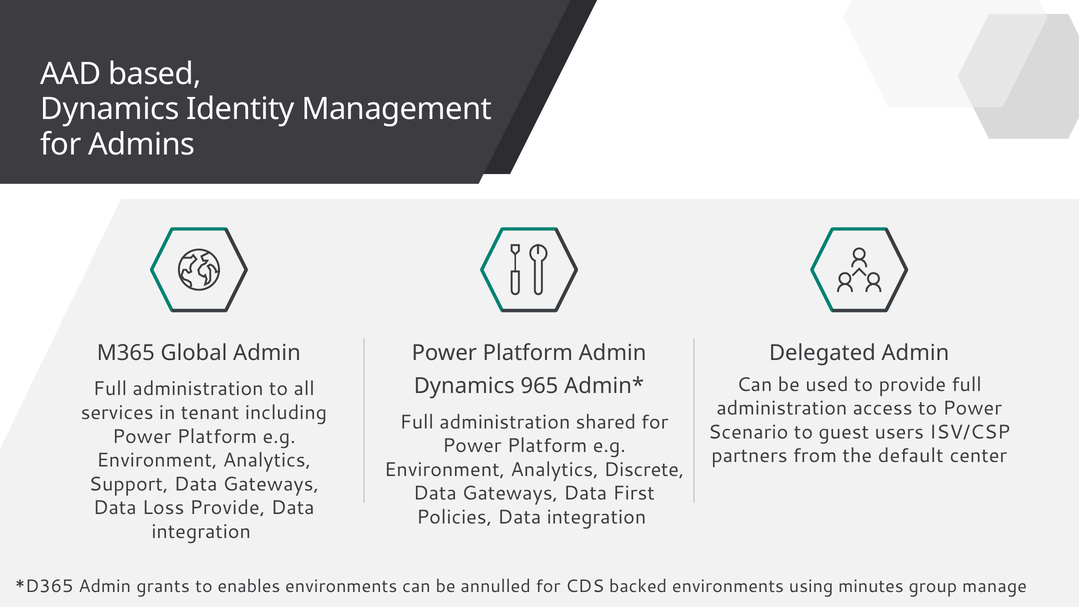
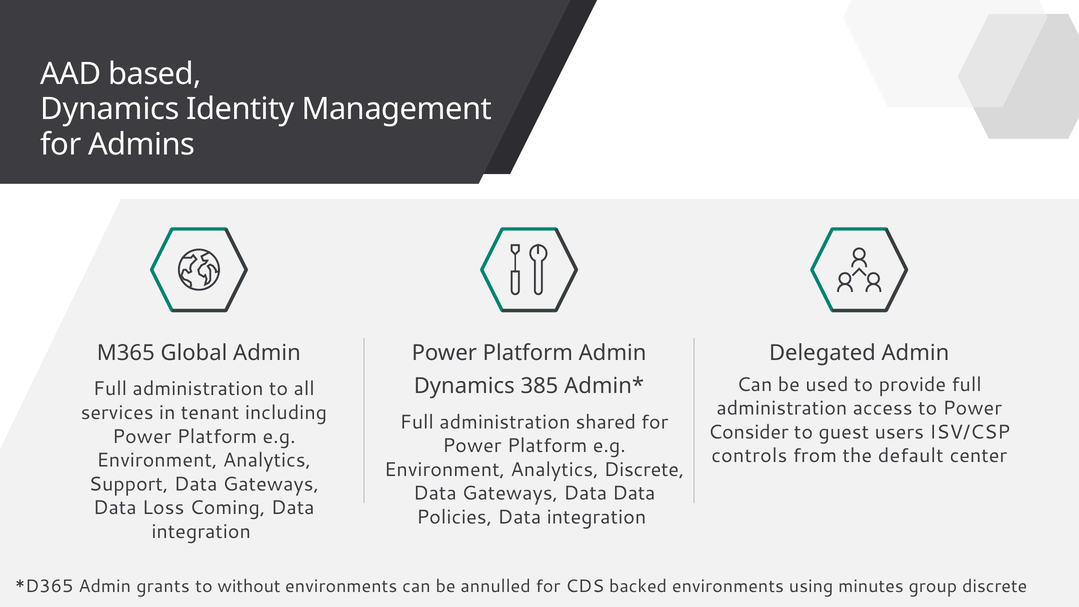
965: 965 -> 385 (539, 386)
Scenario: Scenario -> Consider (748, 432)
partners: partners -> controls (749, 456)
Data First: First -> Data (634, 493)
Loss Provide: Provide -> Coming (228, 508)
enables: enables -> without (249, 586)
group manage: manage -> discrete (995, 586)
